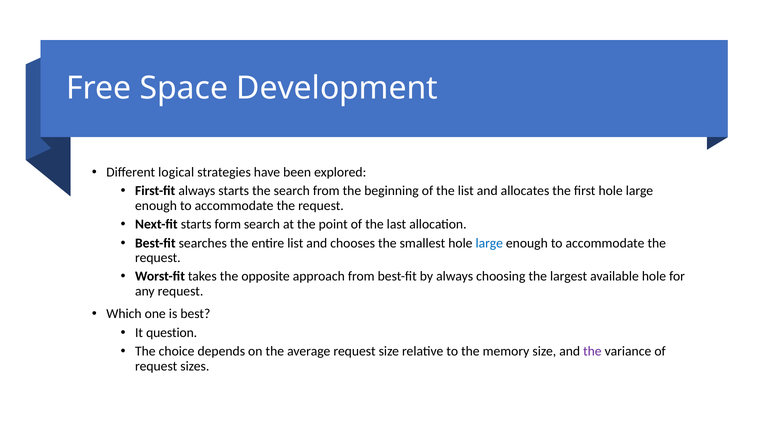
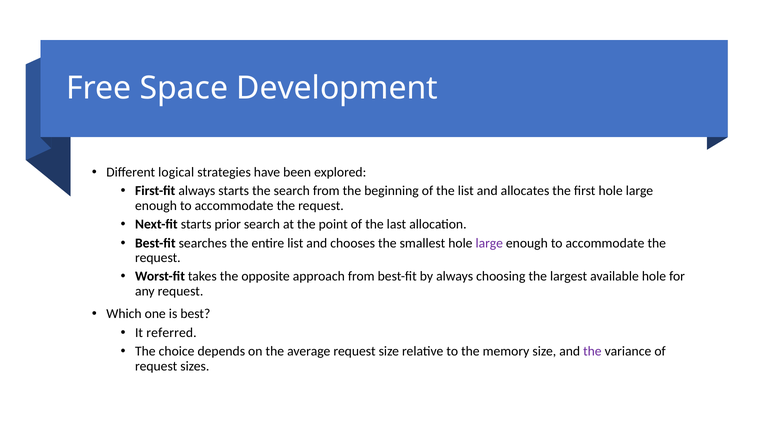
form: form -> prior (228, 224)
large colour: blue -> purple (489, 243)
question: question -> referred (172, 333)
